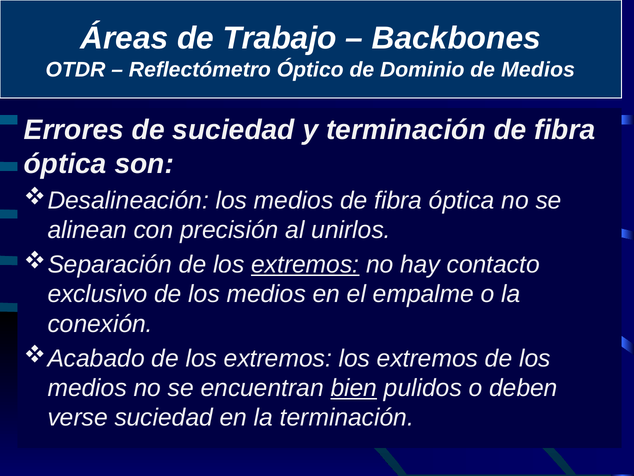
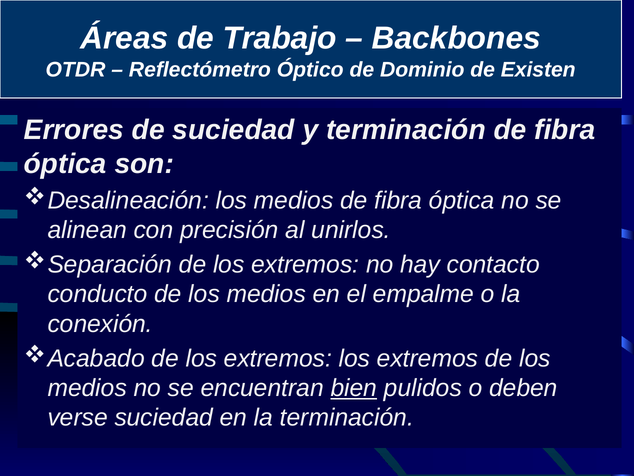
de Medios: Medios -> Existen (538, 69)
extremos underline: present -> none (305, 264)
exclusivo: exclusivo -> conducto (97, 294)
